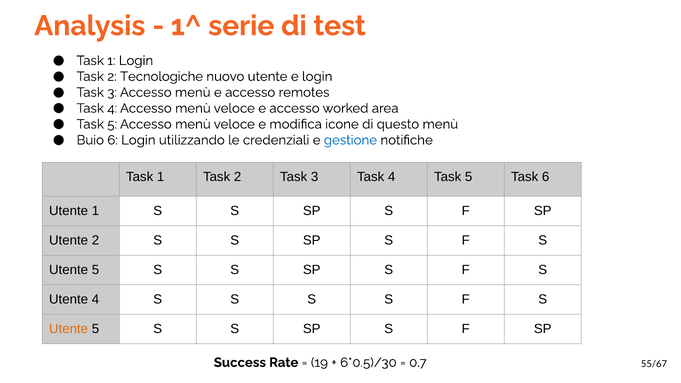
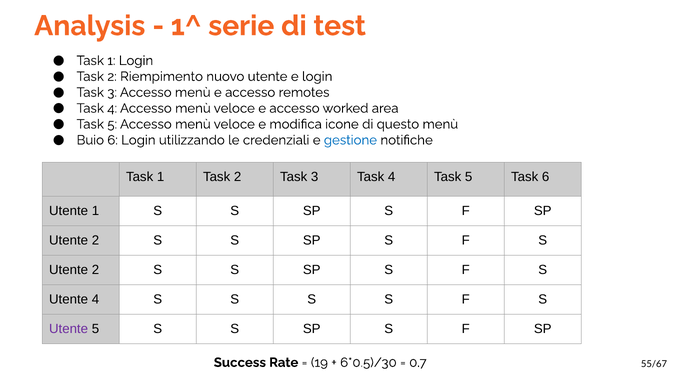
Tecnologiche: Tecnologiche -> Riempimento (162, 77)
5: 5 -> 2 (95, 270)
Utente colour: orange -> purple (69, 329)
